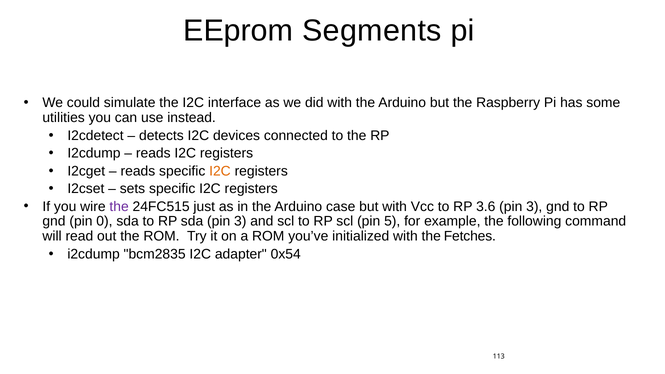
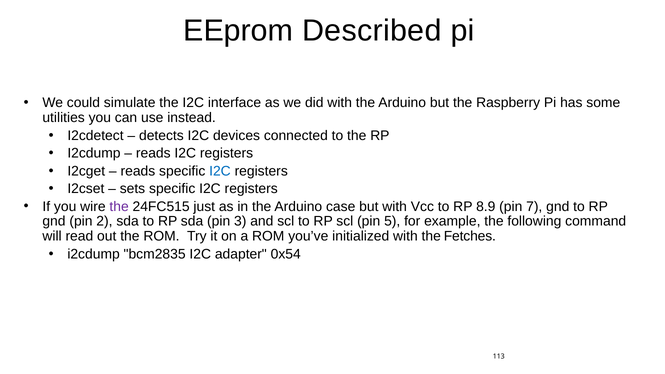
Segments: Segments -> Described (372, 31)
I2C colour: orange -> blue (220, 171)
3.6: 3.6 -> 8.9 (486, 206)
3: 3 -> 7 (534, 206)
0: 0 -> 2 (104, 221)
